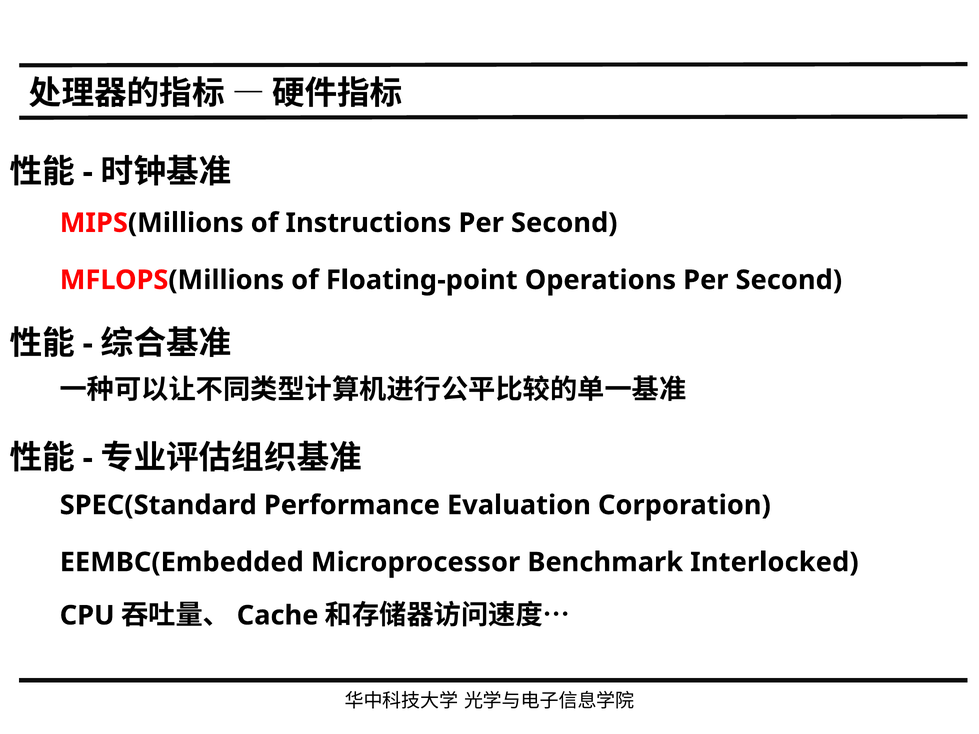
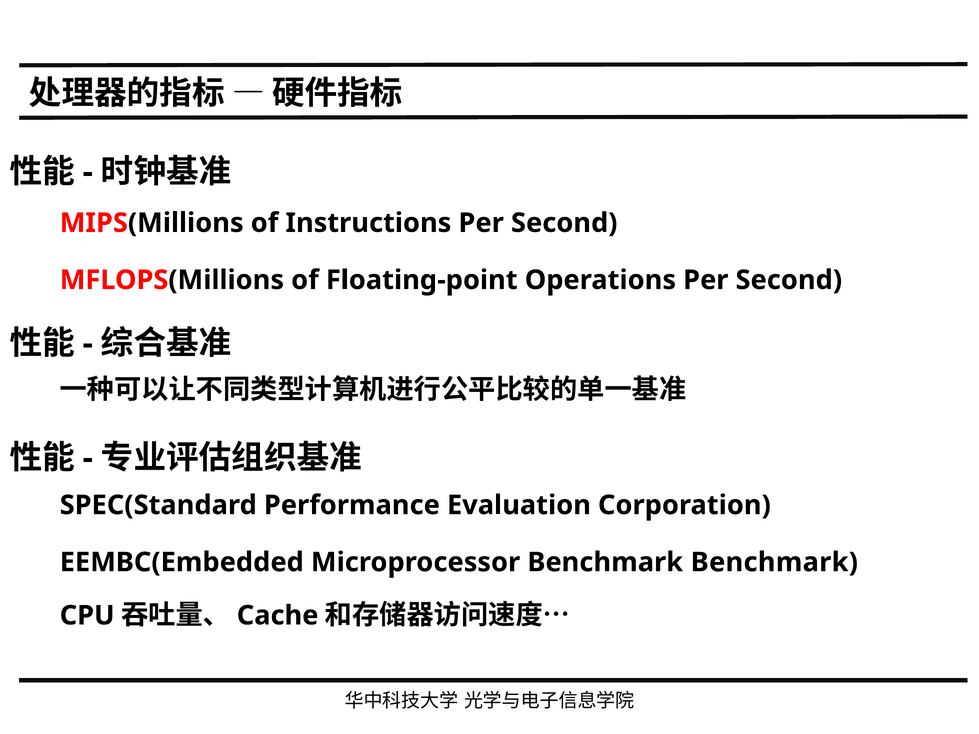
Benchmark Interlocked: Interlocked -> Benchmark (774, 562)
